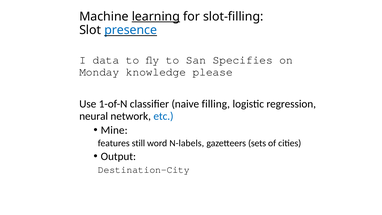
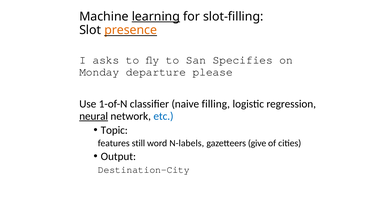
presence colour: blue -> orange (131, 30)
data: data -> asks (106, 60)
knowledge: knowledge -> departure (156, 72)
neural underline: none -> present (94, 116)
Mine: Mine -> Topic (114, 130)
sets: sets -> give (257, 143)
